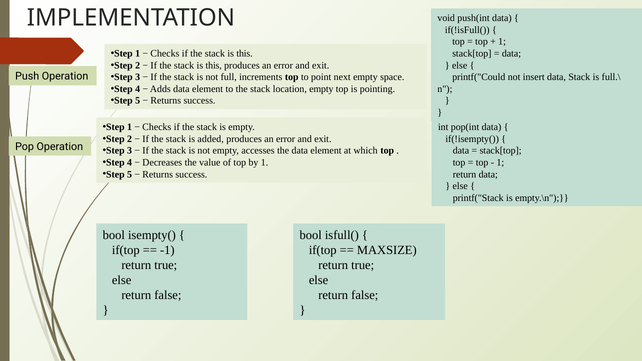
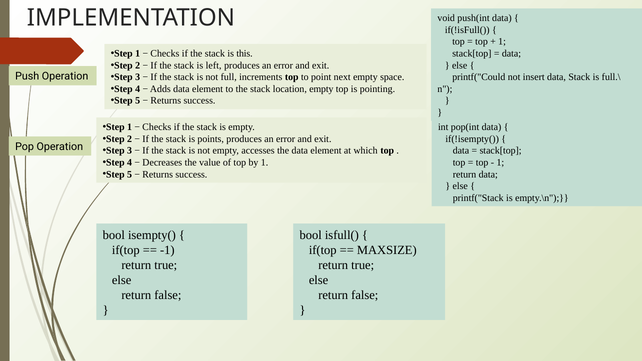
this: this -> left (214, 65)
added: added -> points (211, 139)
